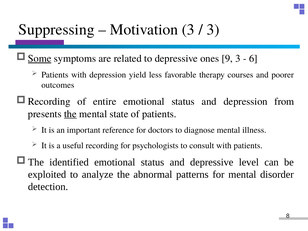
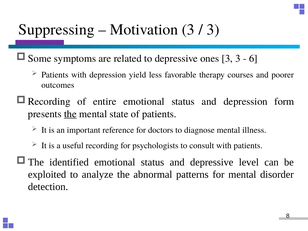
Some underline: present -> none (40, 58)
ones 9: 9 -> 3 (227, 58)
from: from -> form (284, 102)
